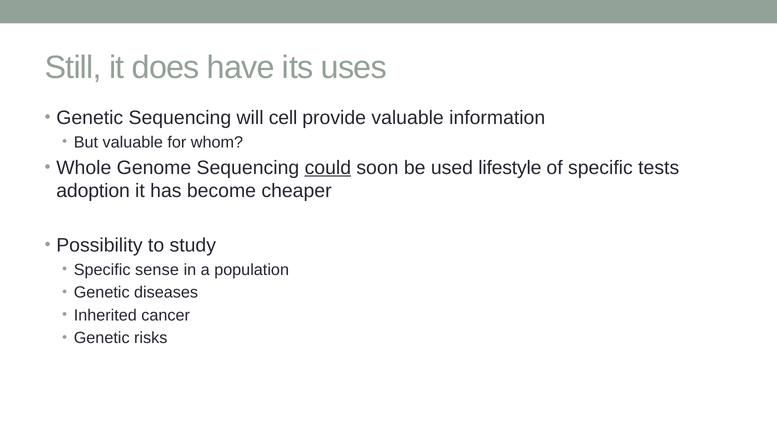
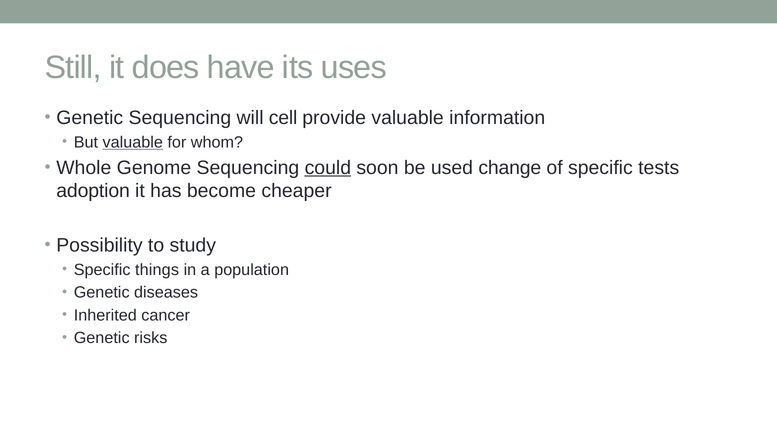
valuable underline: none -> present (133, 142)
lifestyle: lifestyle -> change (510, 168)
sense: sense -> things (157, 270)
